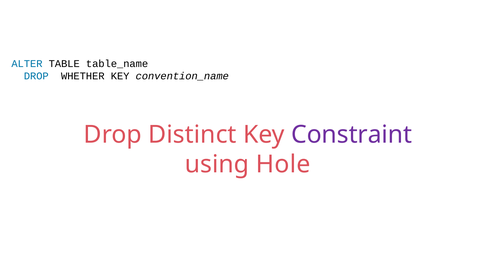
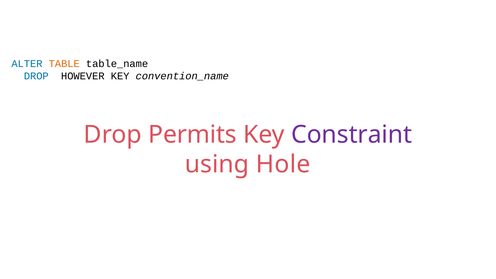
TABLE colour: black -> orange (64, 64)
WHETHER: WHETHER -> HOWEVER (83, 76)
Distinct: Distinct -> Permits (193, 134)
